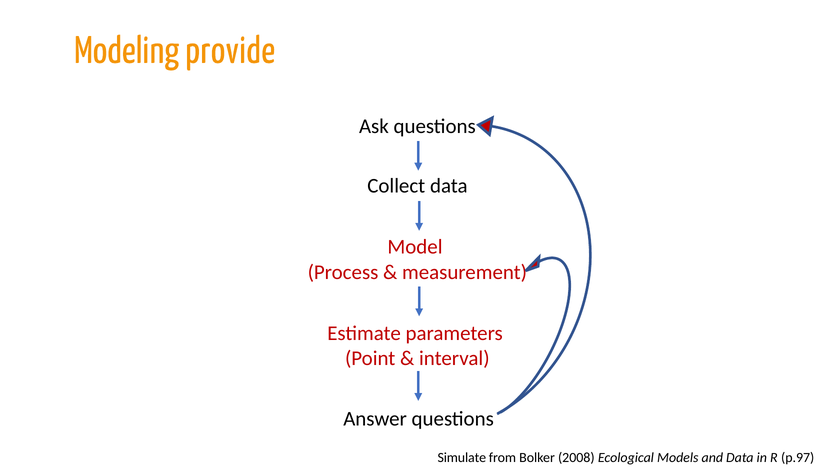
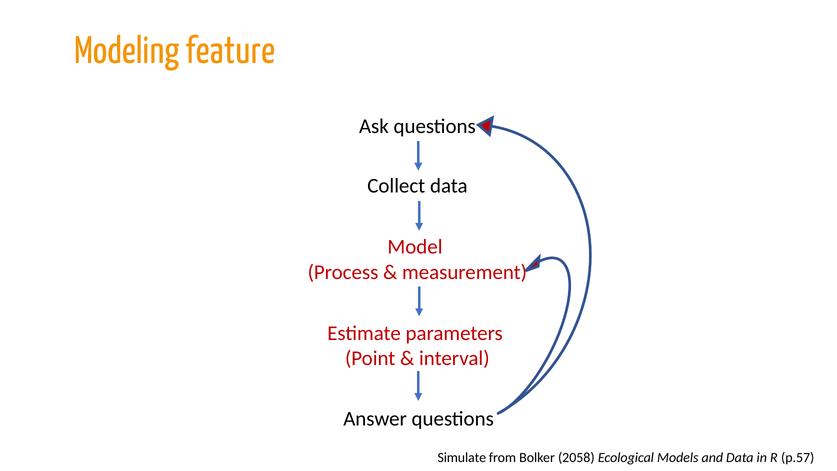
provide: provide -> feature (230, 50)
2008: 2008 -> 2058 (576, 457)
p.97: p.97 -> p.57 (798, 457)
